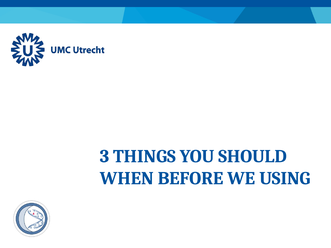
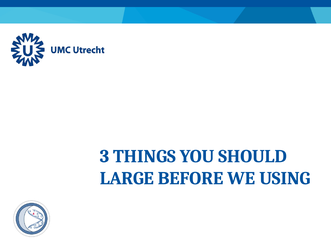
WHEN: WHEN -> LARGE (127, 179)
